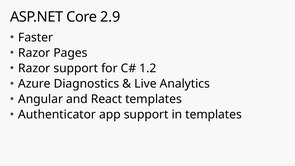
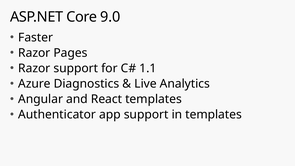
2.9: 2.9 -> 9.0 (110, 17)
1.2: 1.2 -> 1.1 (148, 68)
